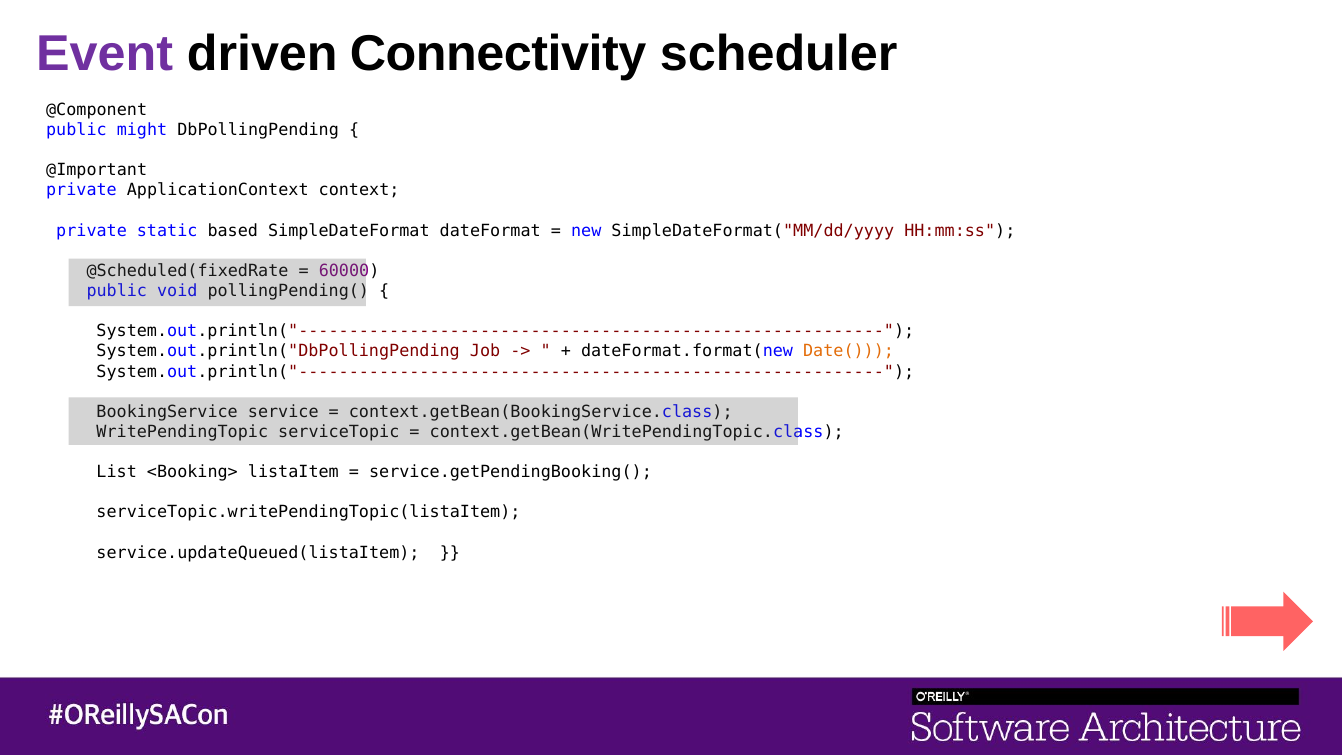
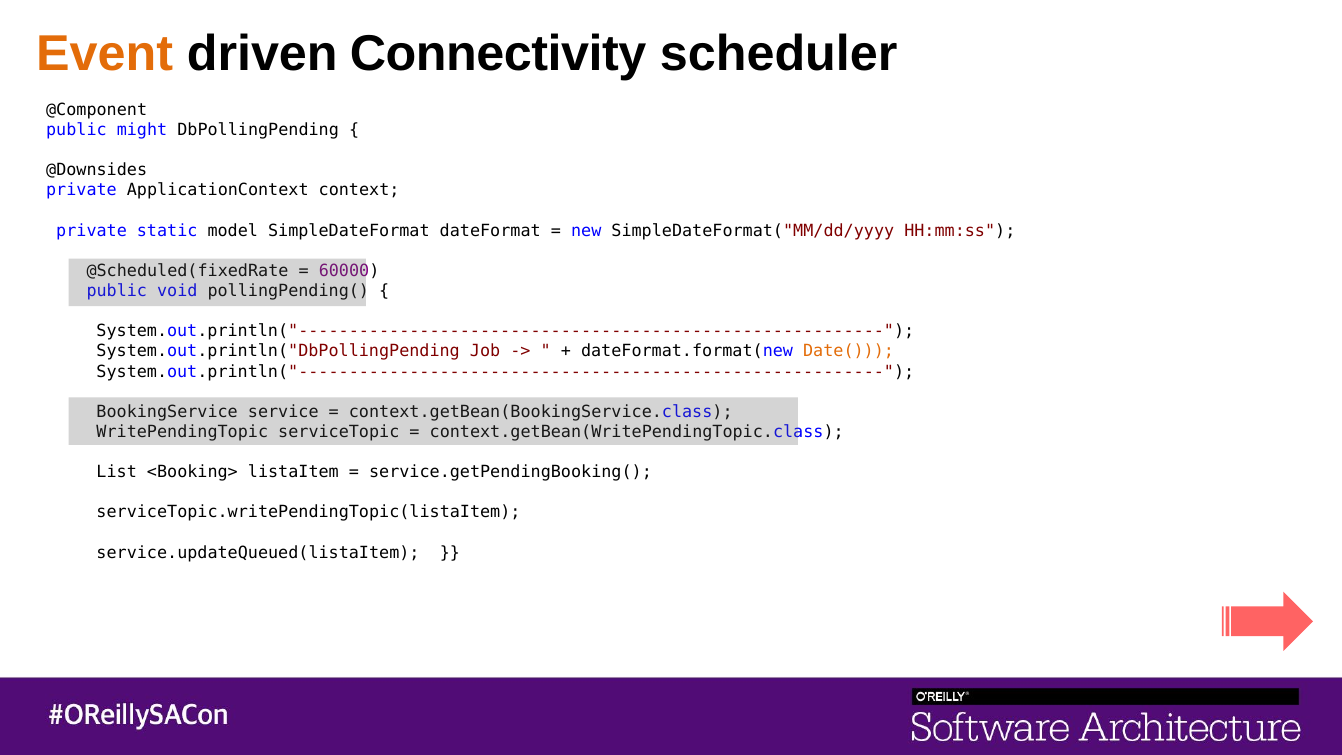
Event colour: purple -> orange (105, 54)
@Important: @Important -> @Downsides (97, 170)
based: based -> model (233, 231)
